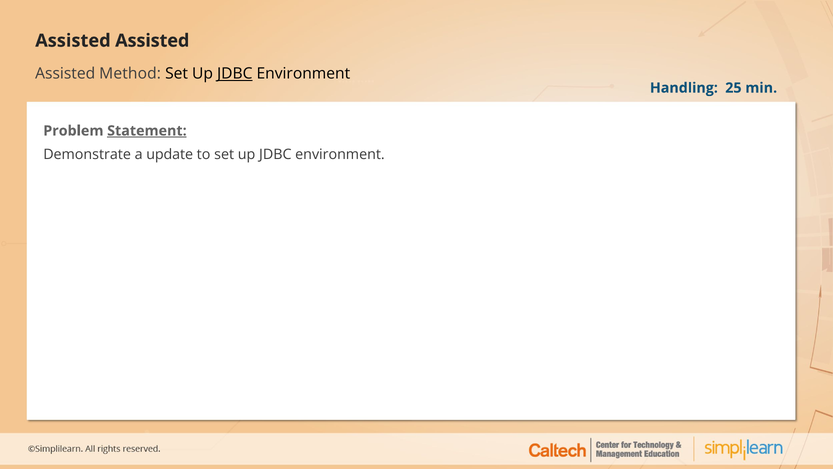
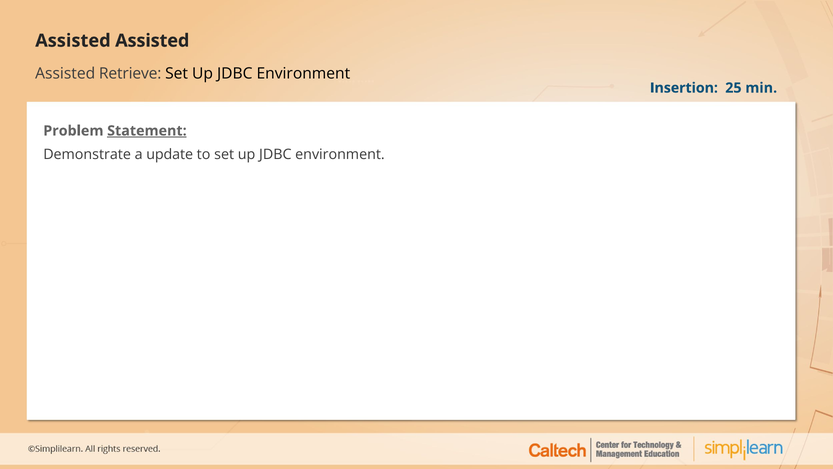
Method: Method -> Retrieve (130, 74)
JDBC underline: present -> none (235, 74)
Handling: Handling -> Insertion (684, 88)
